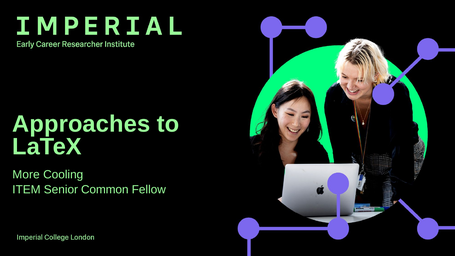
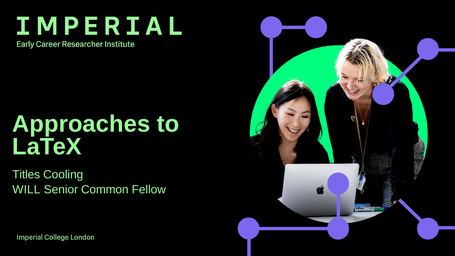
More: More -> Titles (26, 175)
ITEM: ITEM -> WILL (26, 190)
